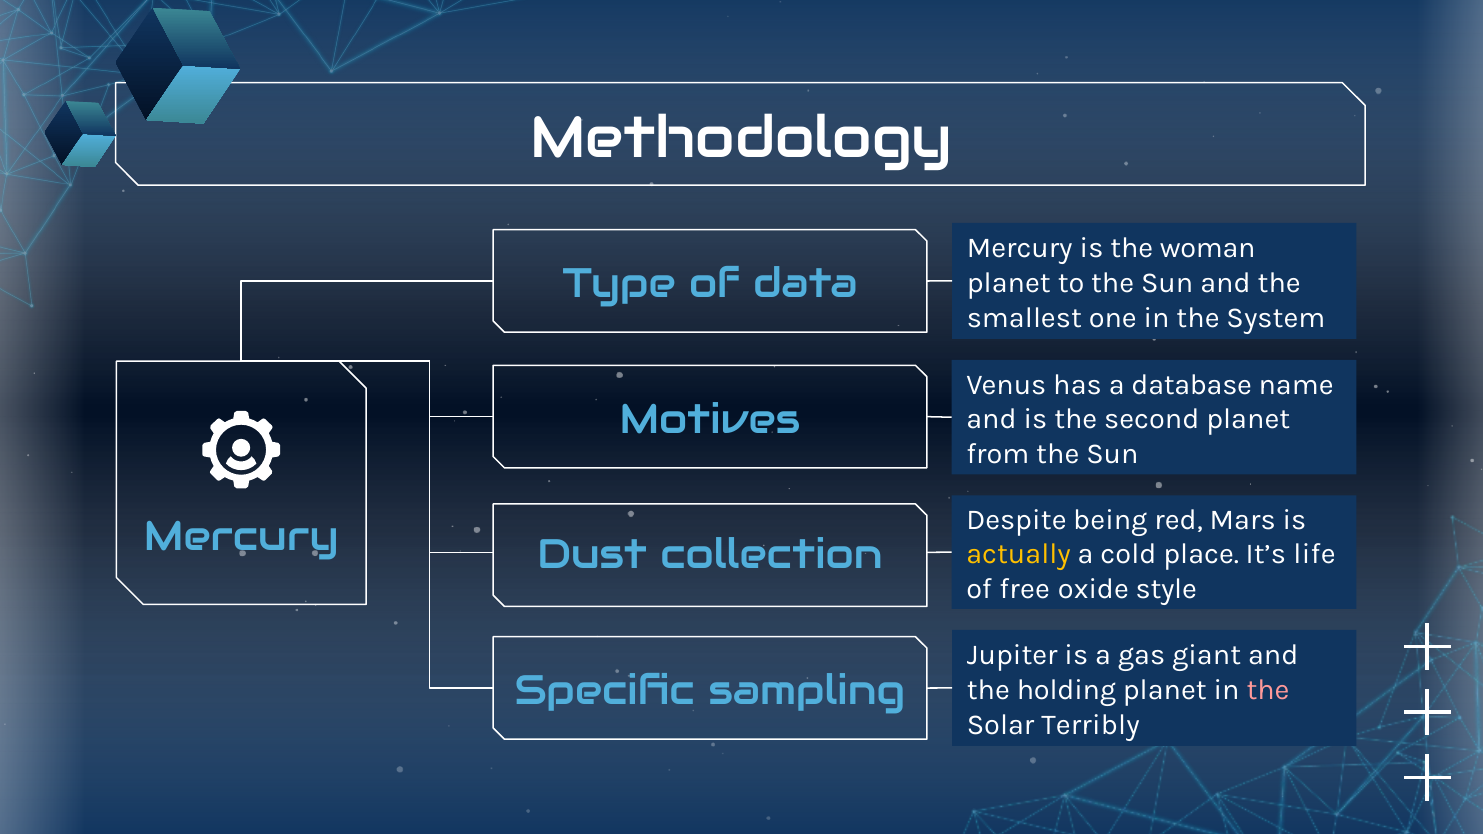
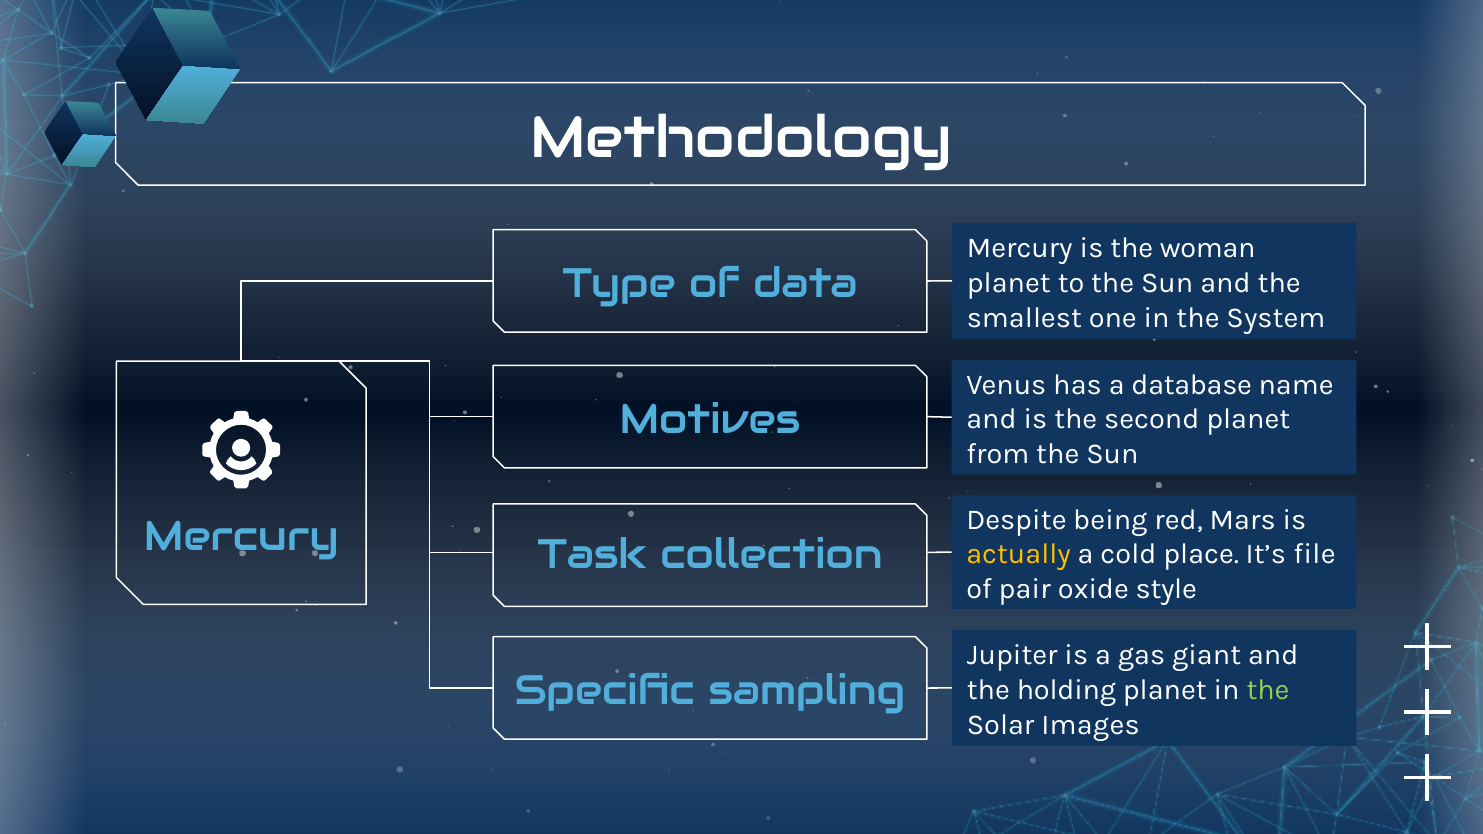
Dust: Dust -> Task (592, 555)
life: life -> file (1314, 554)
free: free -> pair (1025, 589)
the colour: pink -> light green (1268, 690)
Terribly: Terribly -> Images (1091, 725)
